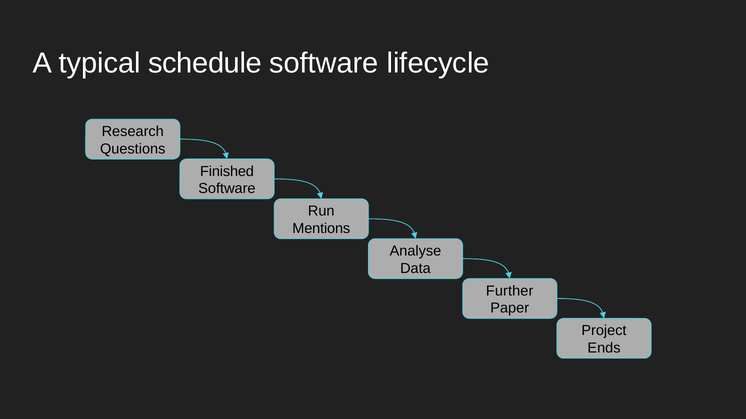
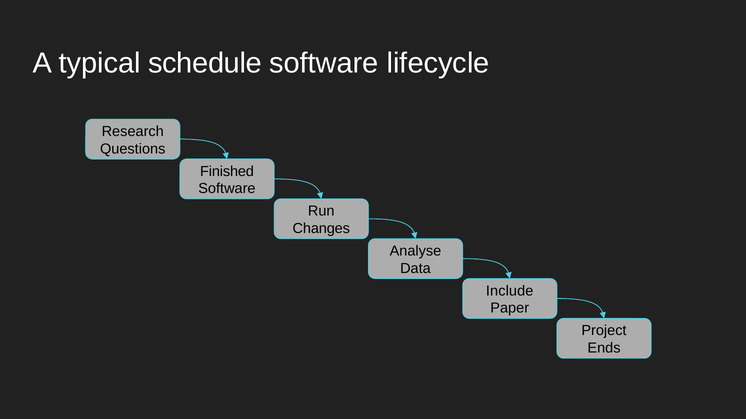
Mentions: Mentions -> Changes (321, 229)
Further: Further -> Include (510, 291)
